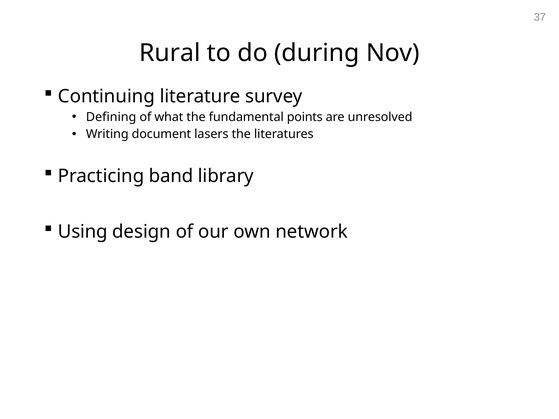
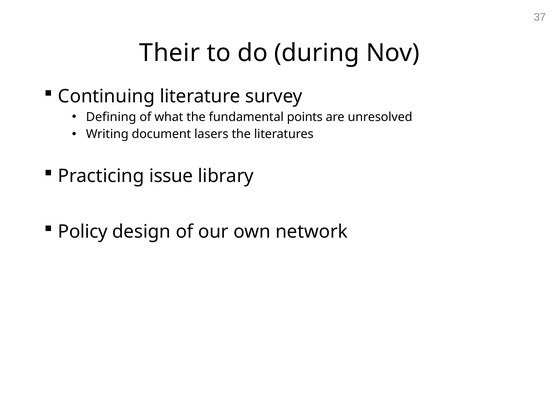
Rural: Rural -> Their (170, 53)
band: band -> issue (171, 176)
Using: Using -> Policy (83, 232)
